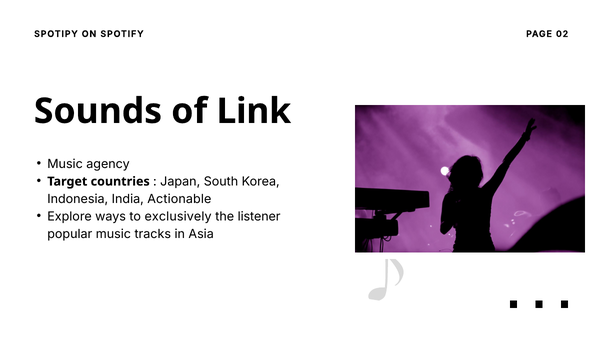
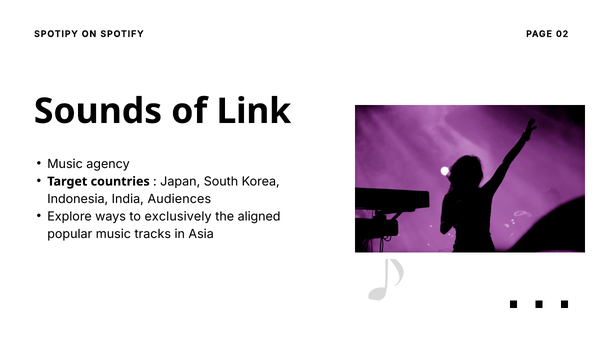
Actionable: Actionable -> Audiences (179, 199)
listener: listener -> aligned (259, 217)
